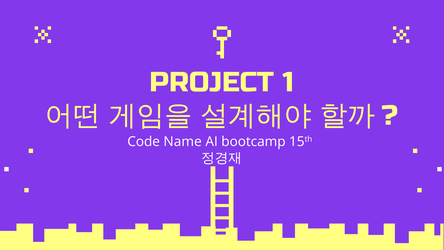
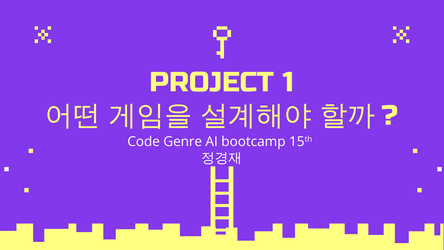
Name: Name -> Genre (183, 141)
